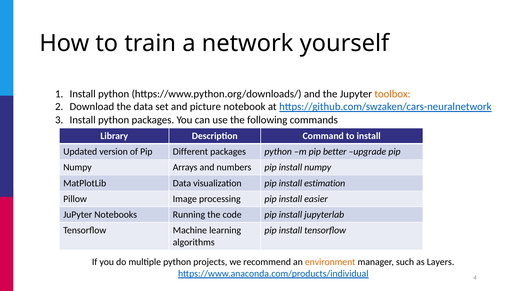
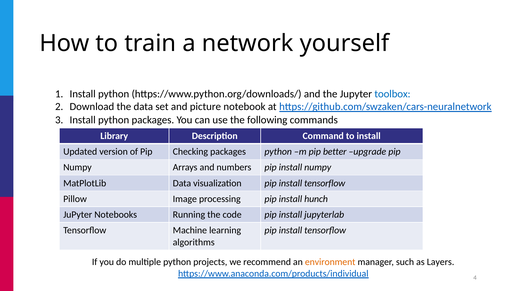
toolbox colour: orange -> blue (392, 94)
Different: Different -> Checking (190, 151)
visualization pip install estimation: estimation -> tensorflow (325, 183)
easier: easier -> hunch (316, 198)
